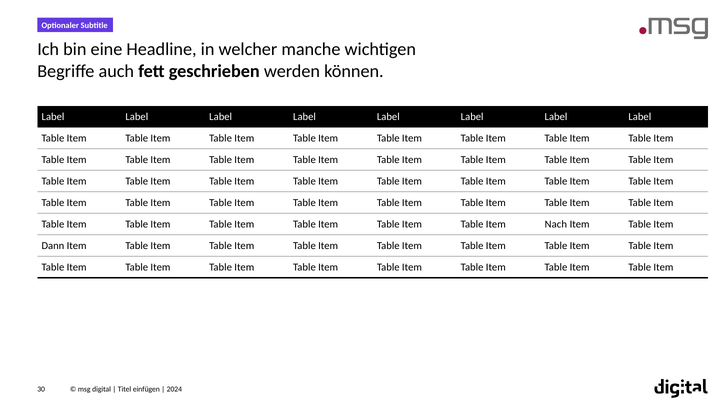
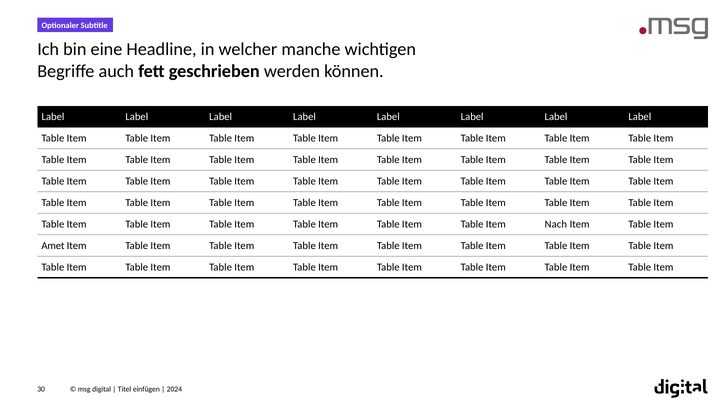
Dann: Dann -> Amet (53, 246)
